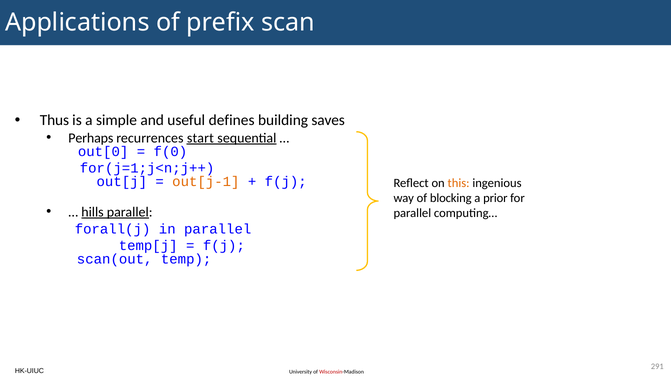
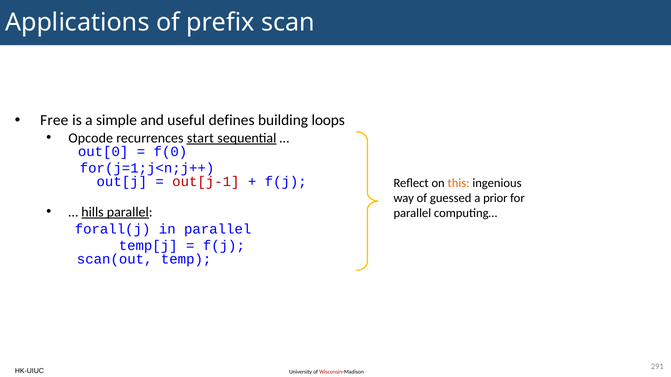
Thus: Thus -> Free (54, 121)
saves: saves -> loops (328, 121)
Perhaps: Perhaps -> Opcode (91, 138)
out[j-1 colour: orange -> red (206, 182)
blocking: blocking -> guessed (451, 198)
